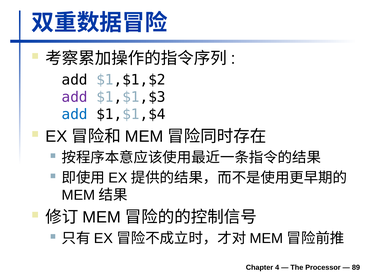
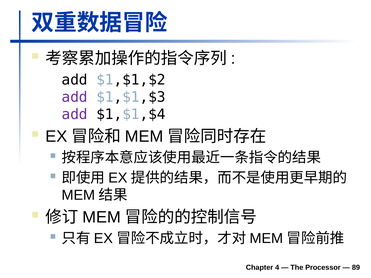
add colour: blue -> purple (75, 115)
